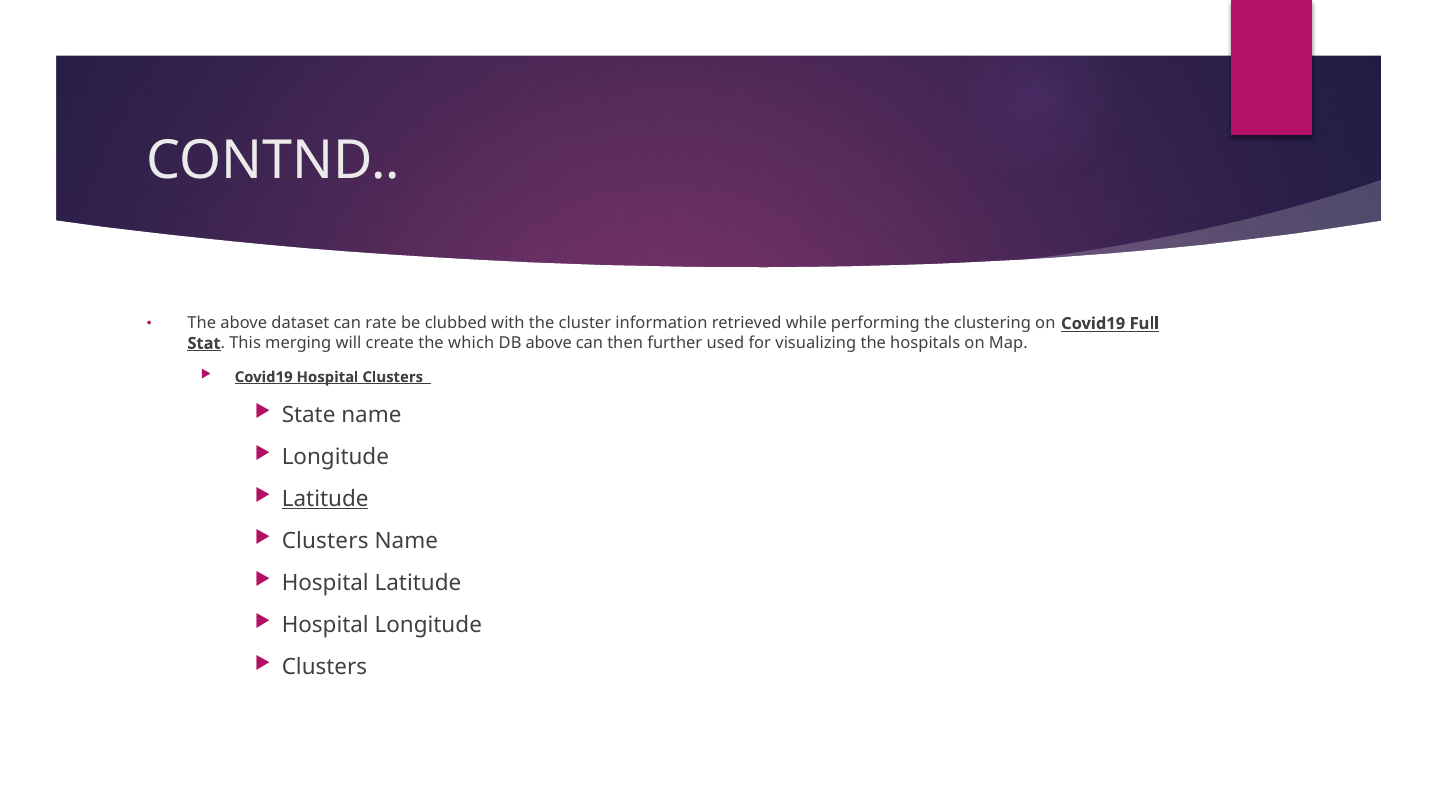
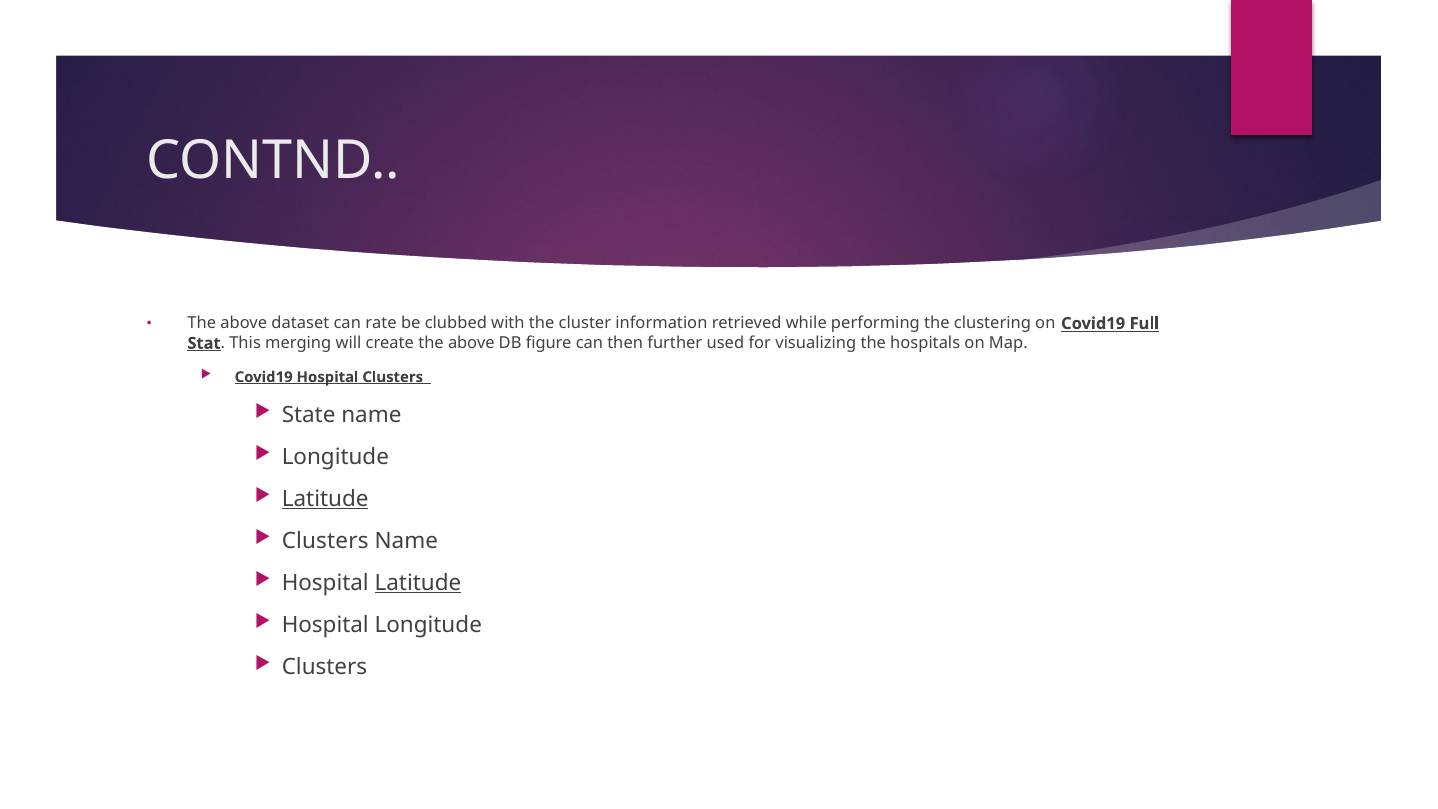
create the which: which -> above (471, 343)
DB above: above -> figure (549, 343)
Latitude underline: none -> present (418, 583)
